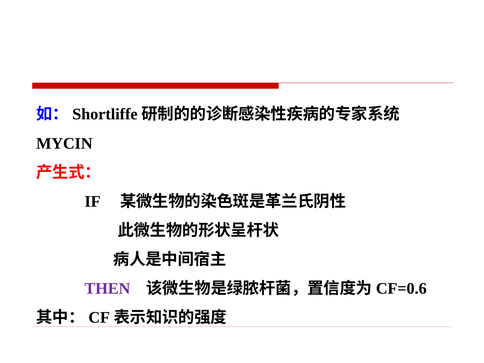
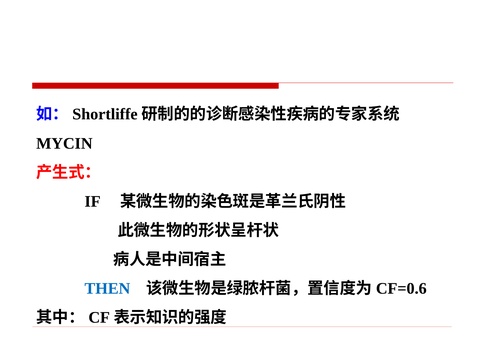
THEN colour: purple -> blue (107, 289)
